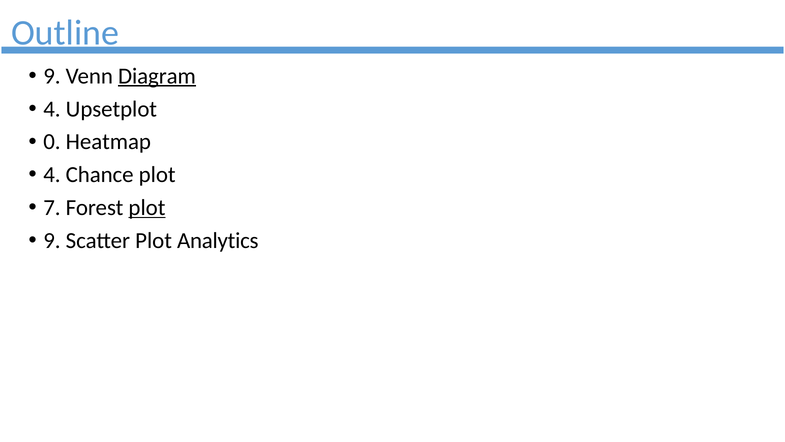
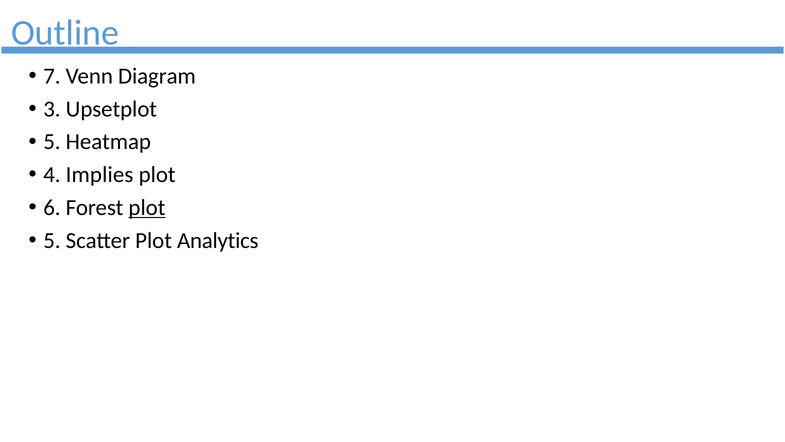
9: 9 -> 7 (52, 76)
Diagram underline: present -> none (157, 76)
4: 4 -> 3 (52, 109)
0: 0 -> 5 (52, 142)
Chance: Chance -> Implies (100, 175)
7: 7 -> 6 (52, 207)
9: 9 -> 5 (52, 240)
